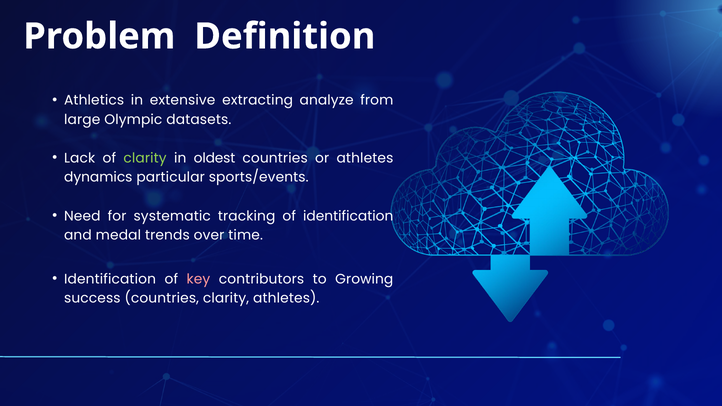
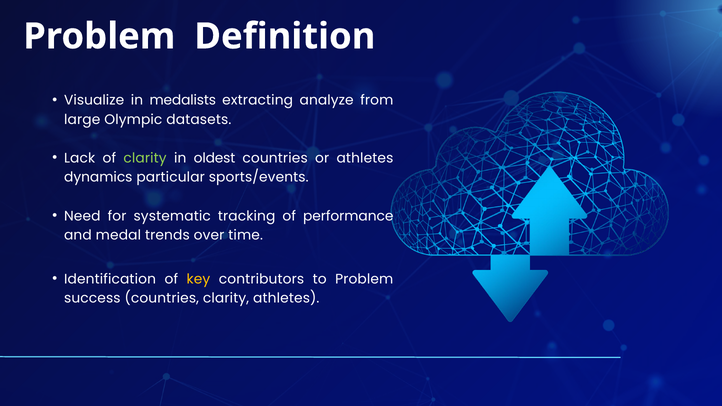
Athletics: Athletics -> Visualize (94, 100)
extensive: extensive -> medalists (183, 100)
of identification: identification -> performance (348, 216)
key colour: pink -> yellow (198, 279)
to Growing: Growing -> Problem (364, 279)
